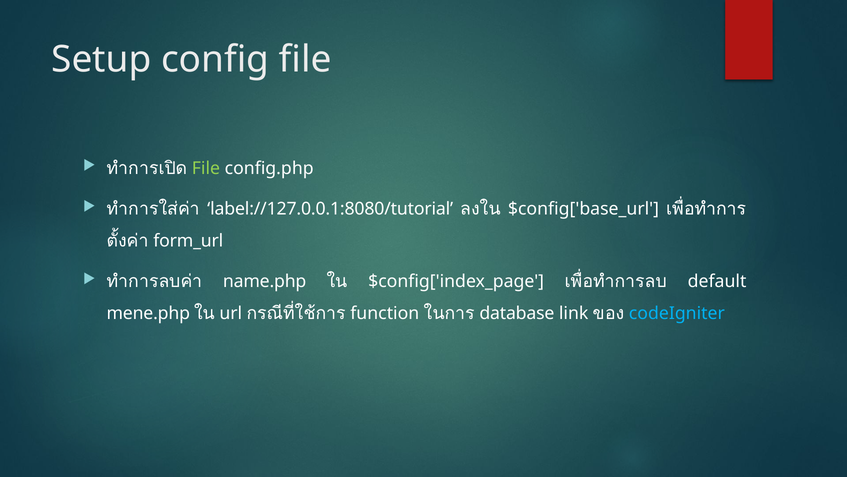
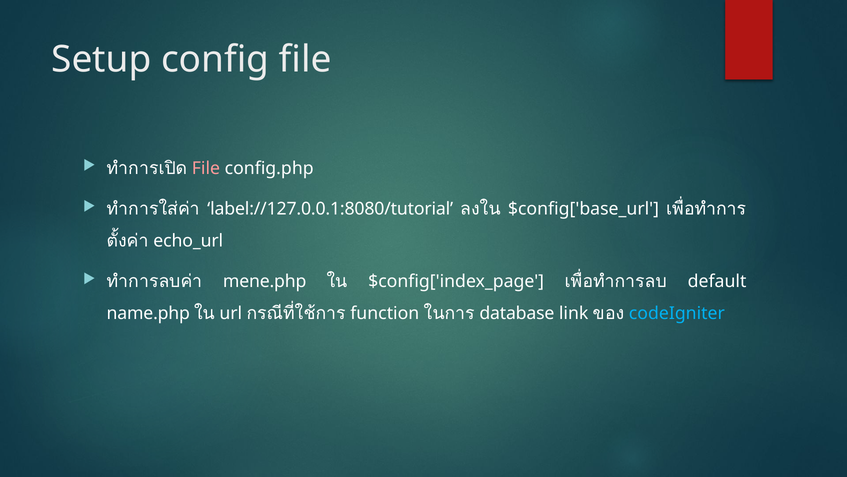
File colour: light green -> pink (206, 168)
form_url: form_url -> echo_url (188, 241)
name.php: name.php -> mene.php (265, 281)
mene.php: mene.php -> name.php (148, 313)
